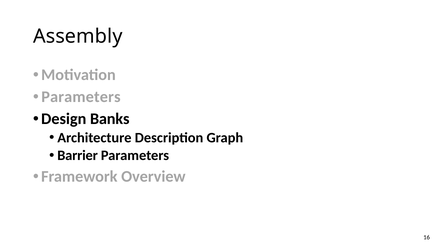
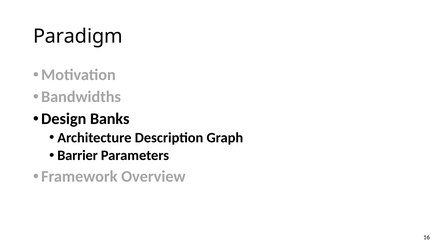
Assembly: Assembly -> Paradigm (78, 36)
Parameters: Parameters -> Bandwidths (81, 97)
